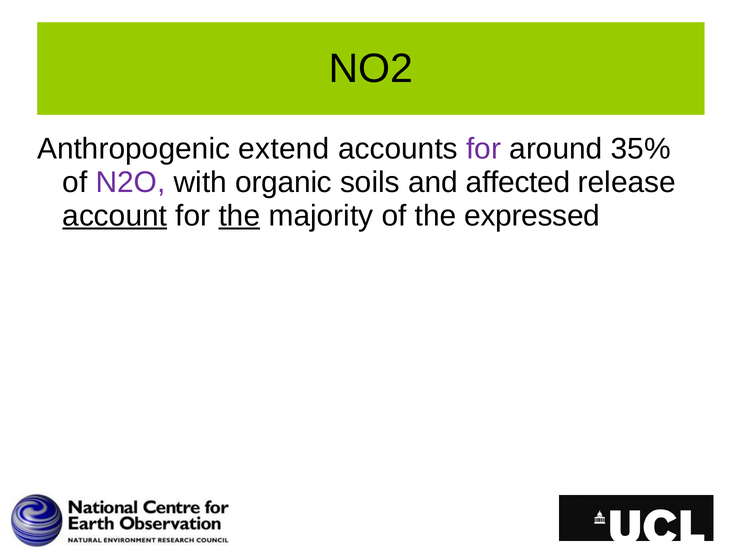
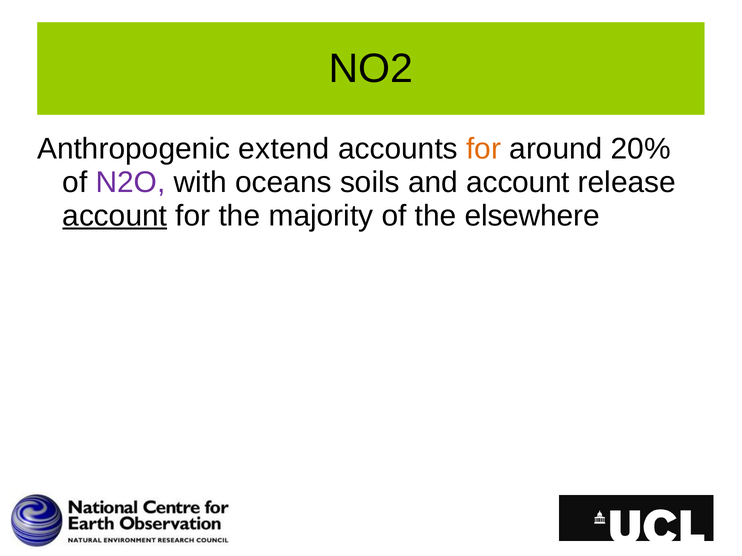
for colour: purple -> orange (484, 149)
35%: 35% -> 20% (641, 149)
organic: organic -> oceans (284, 182)
and affected: affected -> account (518, 182)
the underline: present -> none (239, 216)
expressed: expressed -> elsewhere (532, 216)
